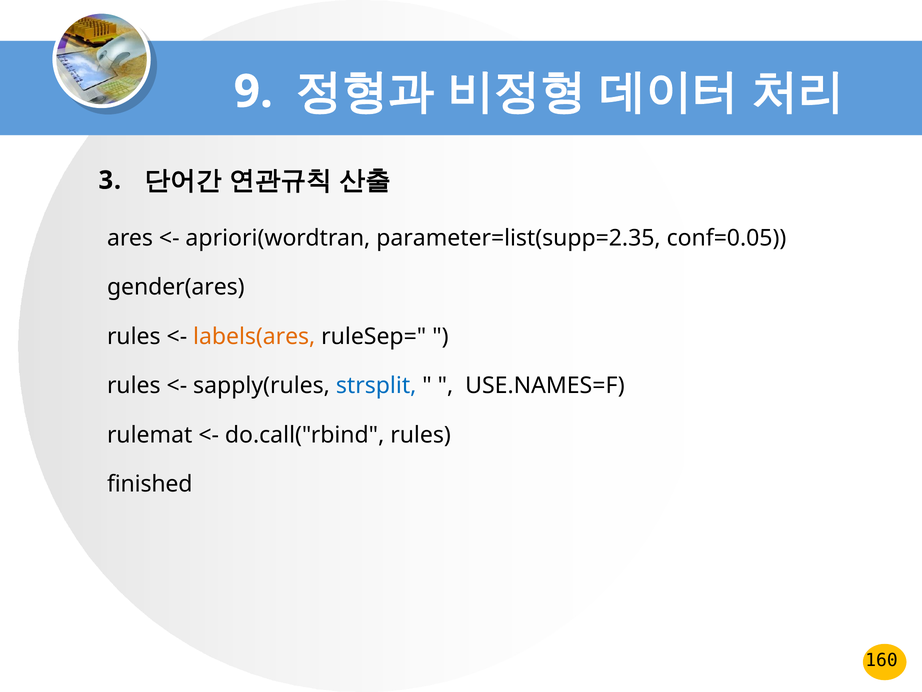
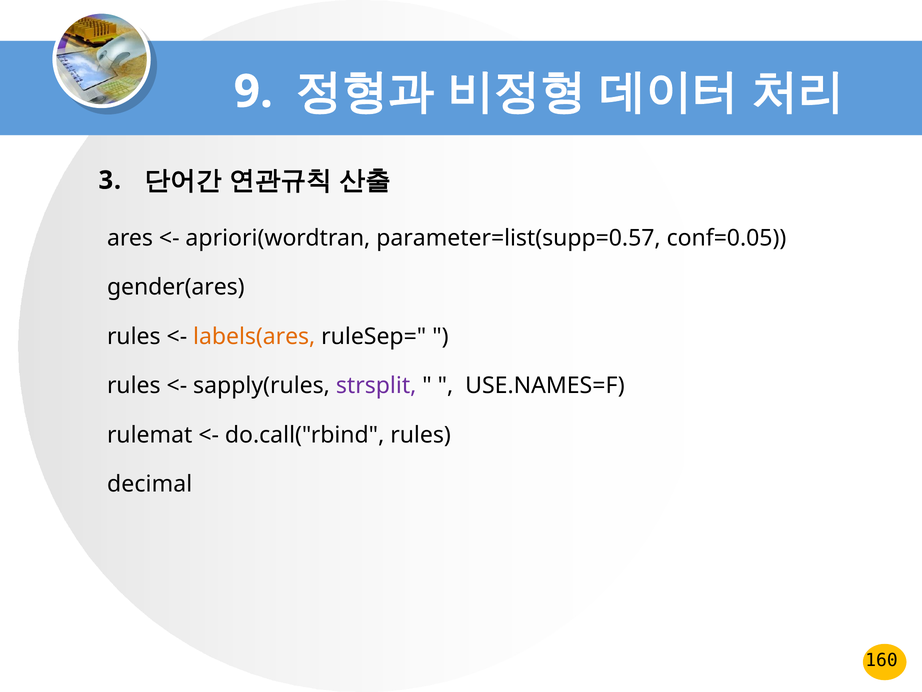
parameter=list(supp=2.35: parameter=list(supp=2.35 -> parameter=list(supp=0.57 (518, 238)
strsplit colour: blue -> purple (376, 385)
finished: finished -> decimal (150, 484)
